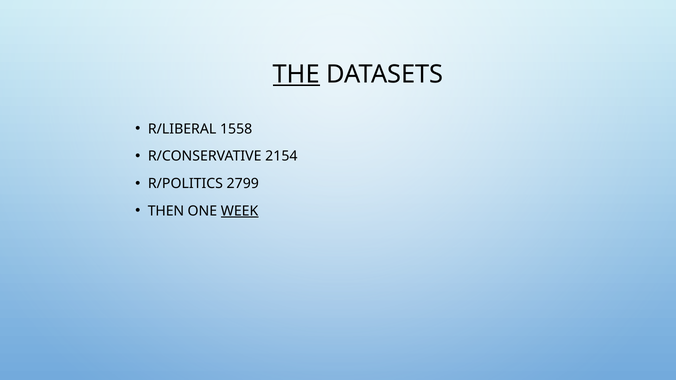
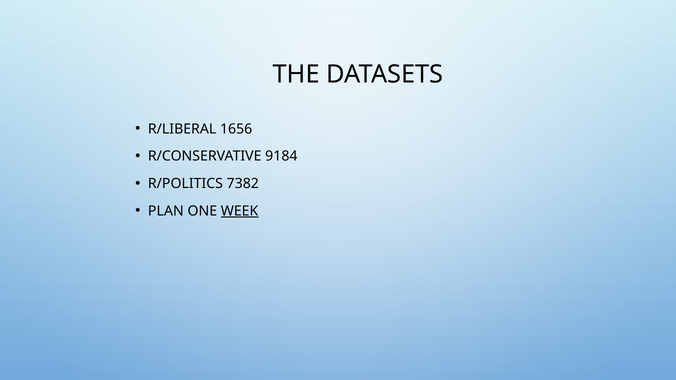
THE underline: present -> none (296, 74)
1558: 1558 -> 1656 (236, 129)
2154: 2154 -> 9184 (281, 156)
2799: 2799 -> 7382 (243, 184)
THEN: THEN -> PLAN (166, 211)
